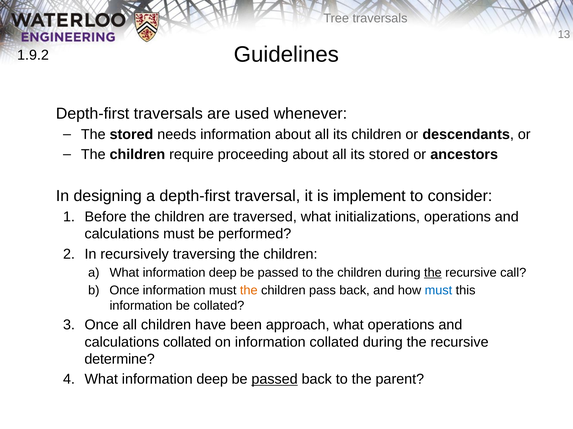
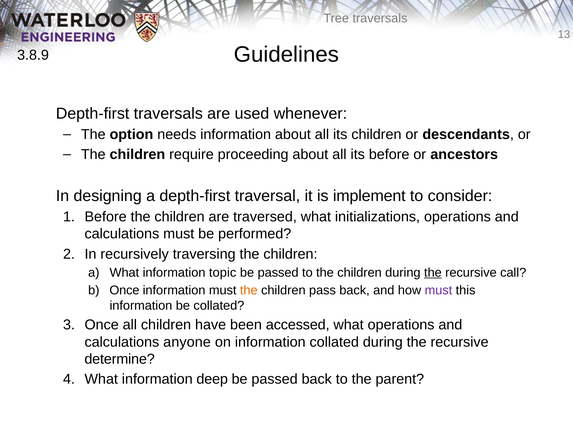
1.9.2: 1.9.2 -> 3.8.9 (33, 55)
The stored: stored -> option (131, 135)
its stored: stored -> before (389, 155)
a What information deep: deep -> topic (223, 273)
must colour: blue -> purple (438, 291)
approach: approach -> accessed (298, 325)
calculations collated: collated -> anyone (187, 343)
passed underline: present -> none (275, 380)
